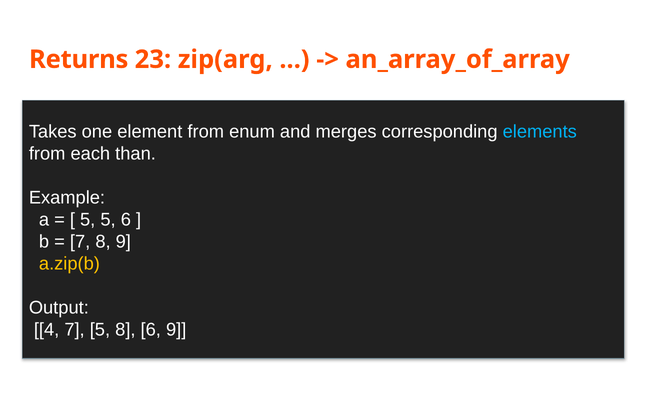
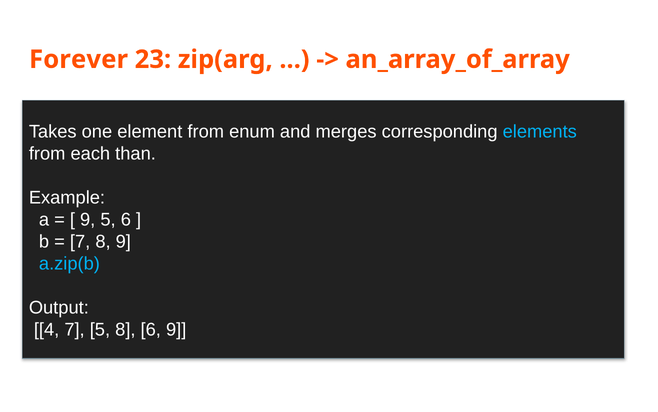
Returns: Returns -> Forever (79, 59)
5: 5 -> 9 (88, 219)
a.zip(b colour: yellow -> light blue (69, 263)
